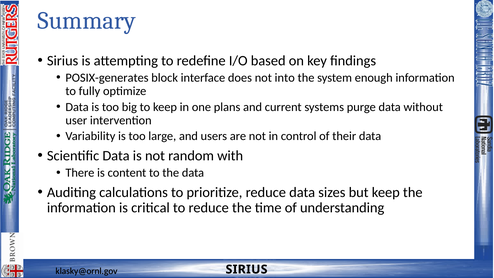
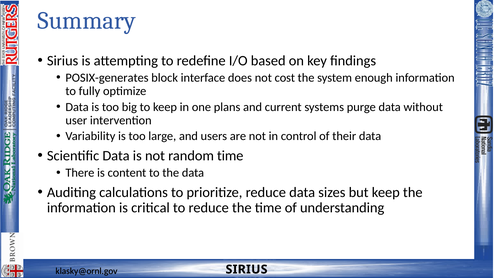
into: into -> cost (285, 78)
random with: with -> time (230, 156)
